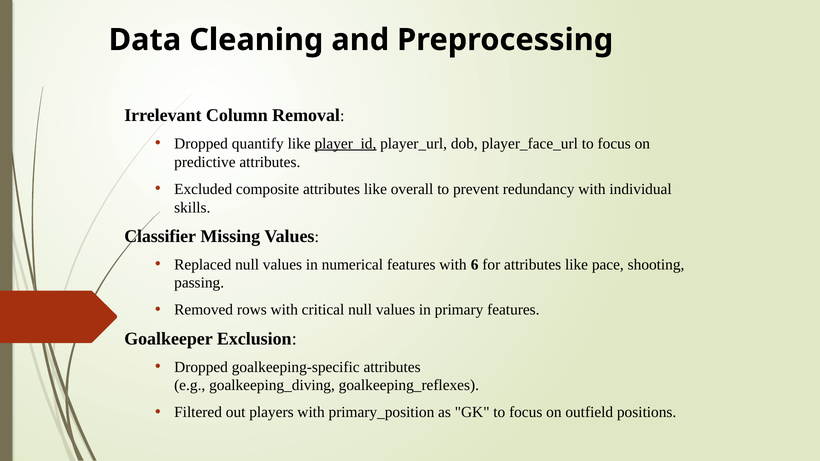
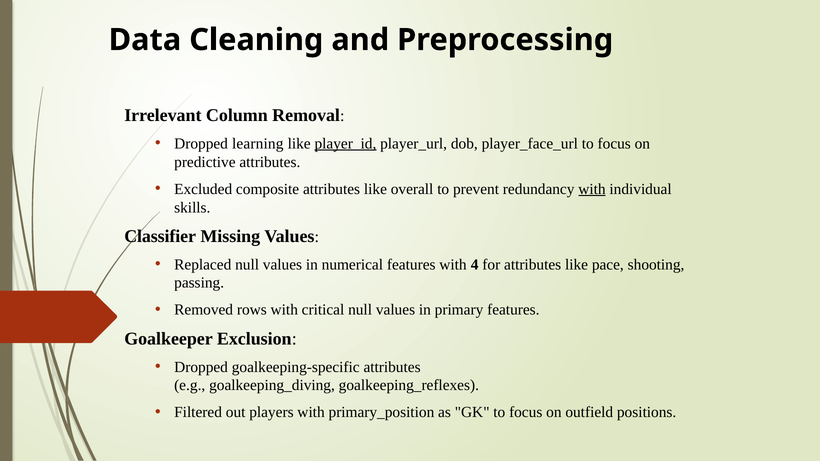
quantify: quantify -> learning (258, 144)
with underline: none -> present (592, 189)
6: 6 -> 4 (475, 265)
